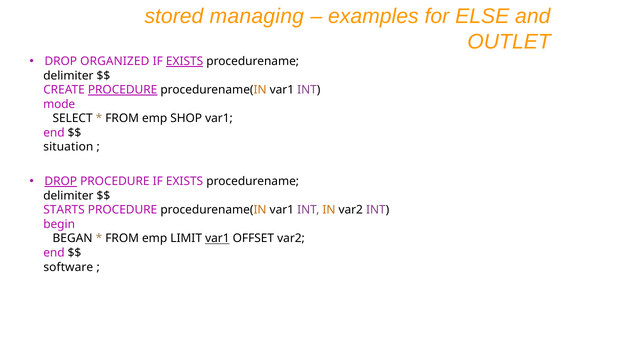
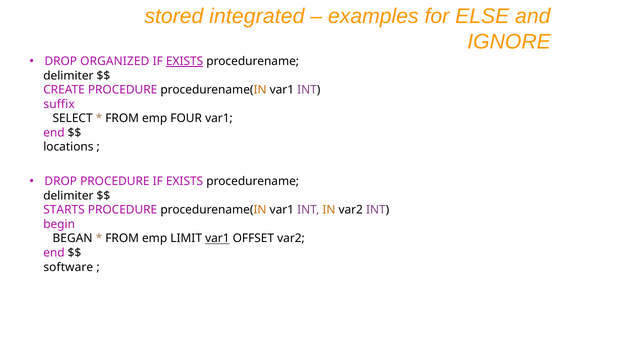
managing: managing -> integrated (257, 17)
OUTLET: OUTLET -> IGNORE (509, 42)
PROCEDURE underline: present -> none (123, 90)
mode: mode -> suffix (59, 104)
SHOP: SHOP -> FOUR (186, 119)
situation: situation -> locations (68, 147)
DROP underline: present -> none (61, 181)
